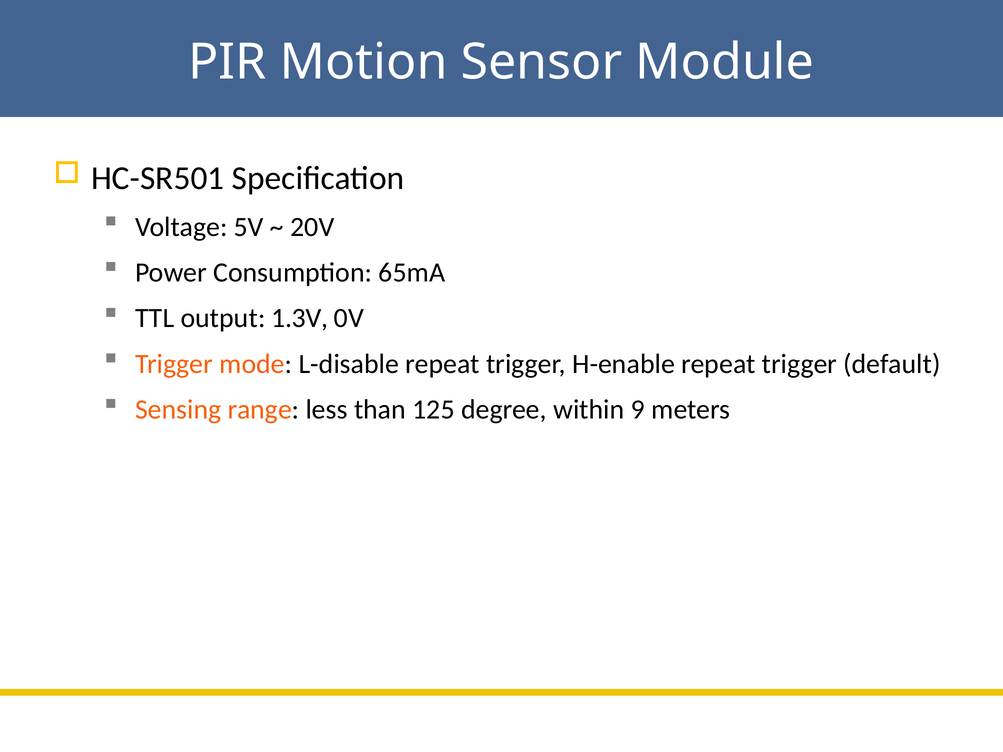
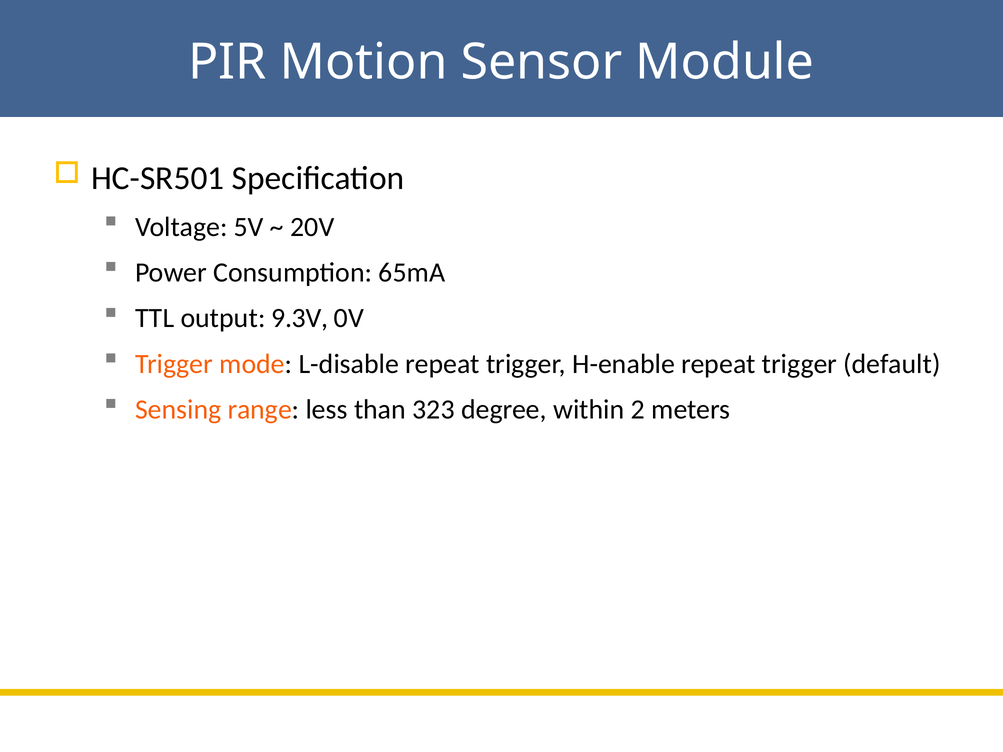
1.3V: 1.3V -> 9.3V (300, 318)
125: 125 -> 323 (433, 410)
9: 9 -> 2 (638, 410)
